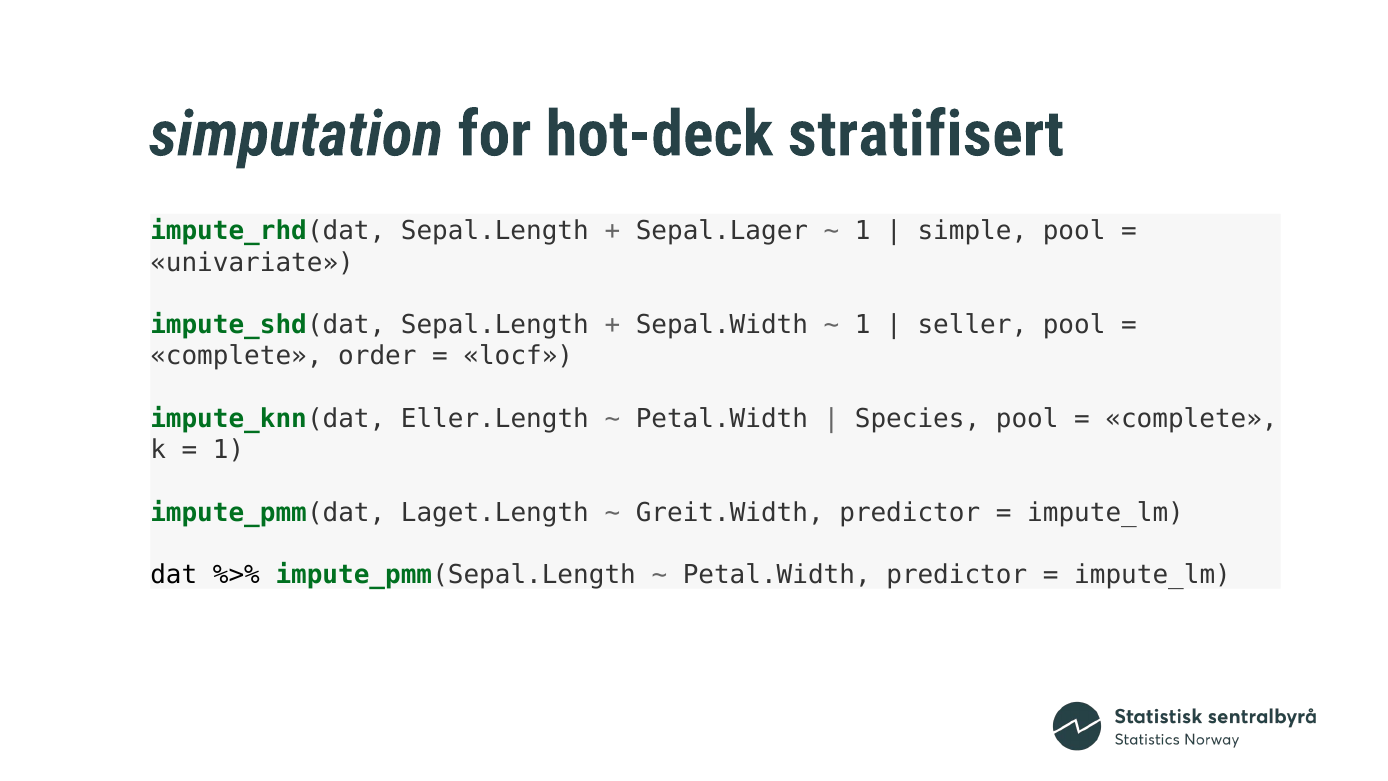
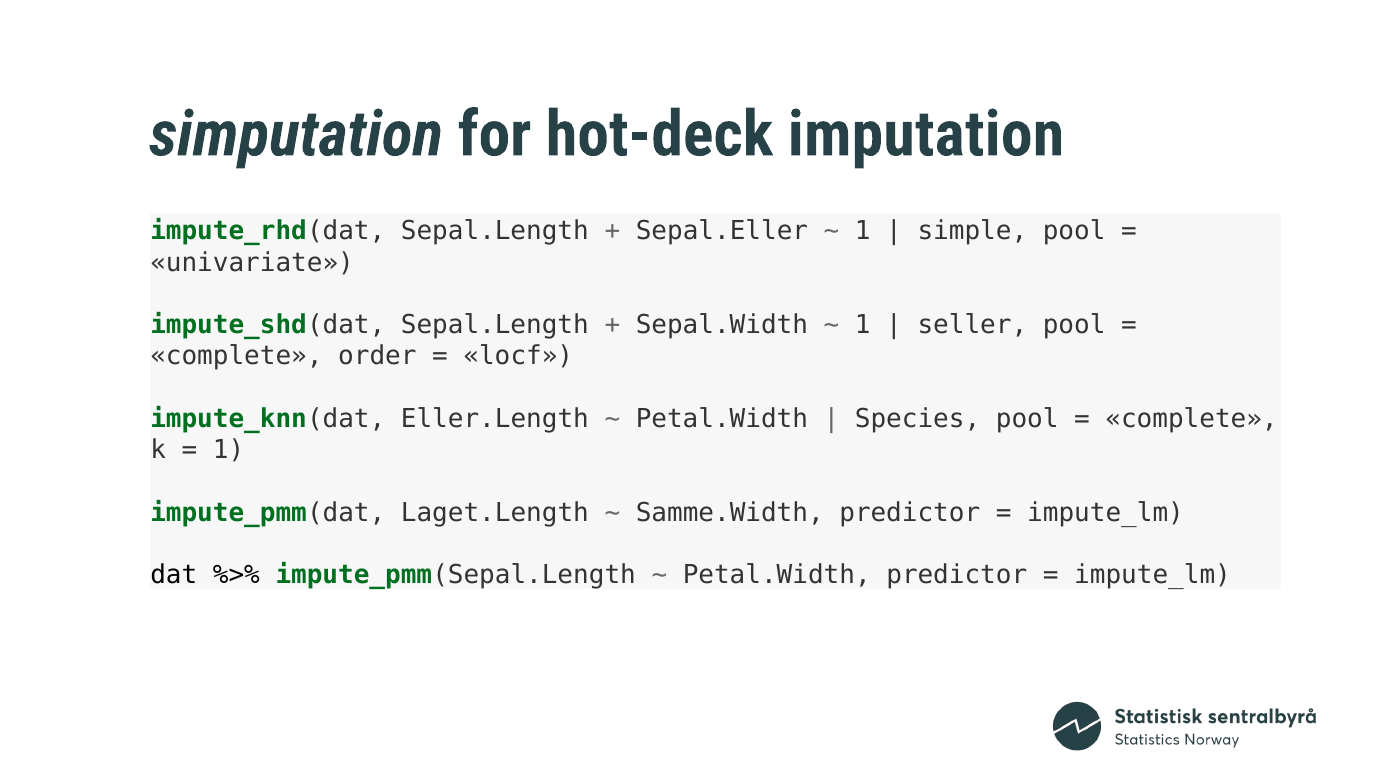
stratifisert: stratifisert -> imputation (926, 134)
Sepal.Lager: Sepal.Lager -> Sepal.Eller (722, 231)
Greit.Width: Greit.Width -> Samme.Width (730, 512)
